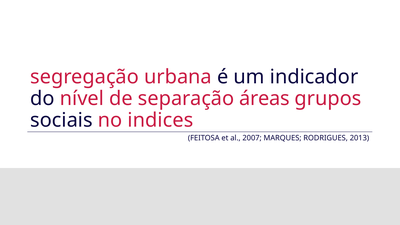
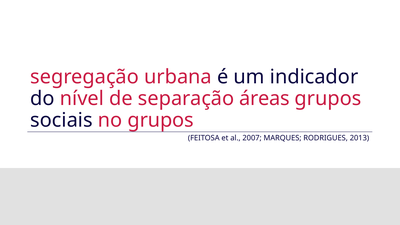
no indices: indices -> grupos (161, 120)
